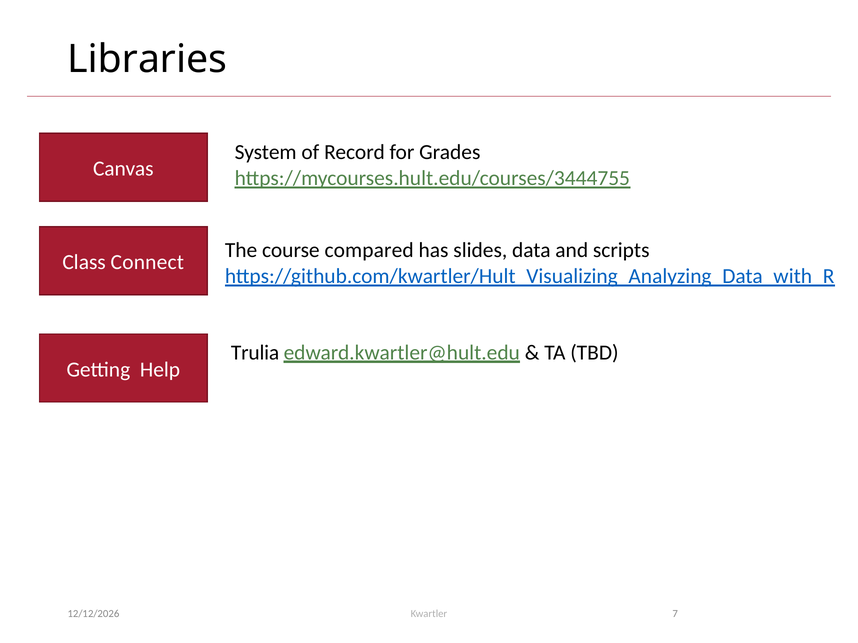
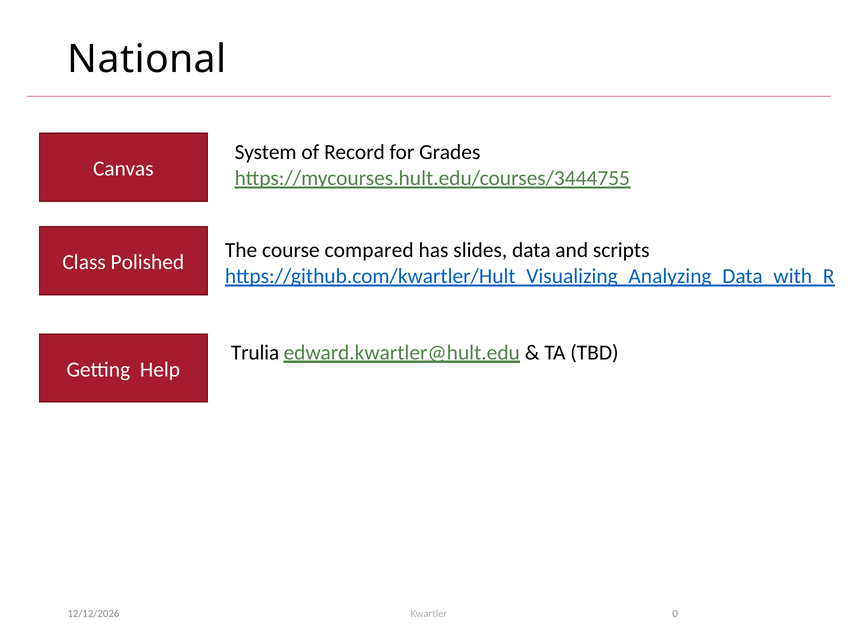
Libraries: Libraries -> National (147, 59)
Connect: Connect -> Polished (147, 262)
7: 7 -> 0 (675, 614)
